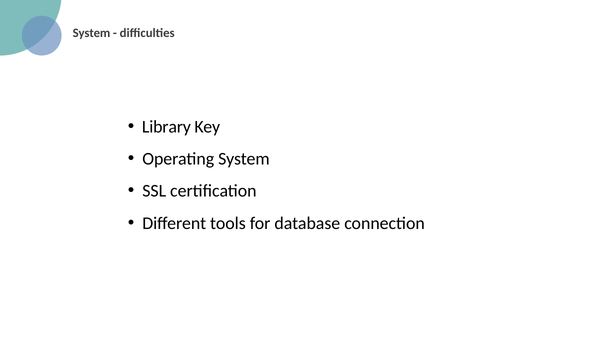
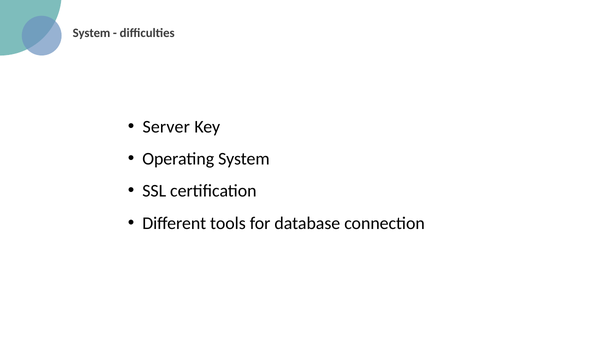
Library: Library -> Server (166, 127)
